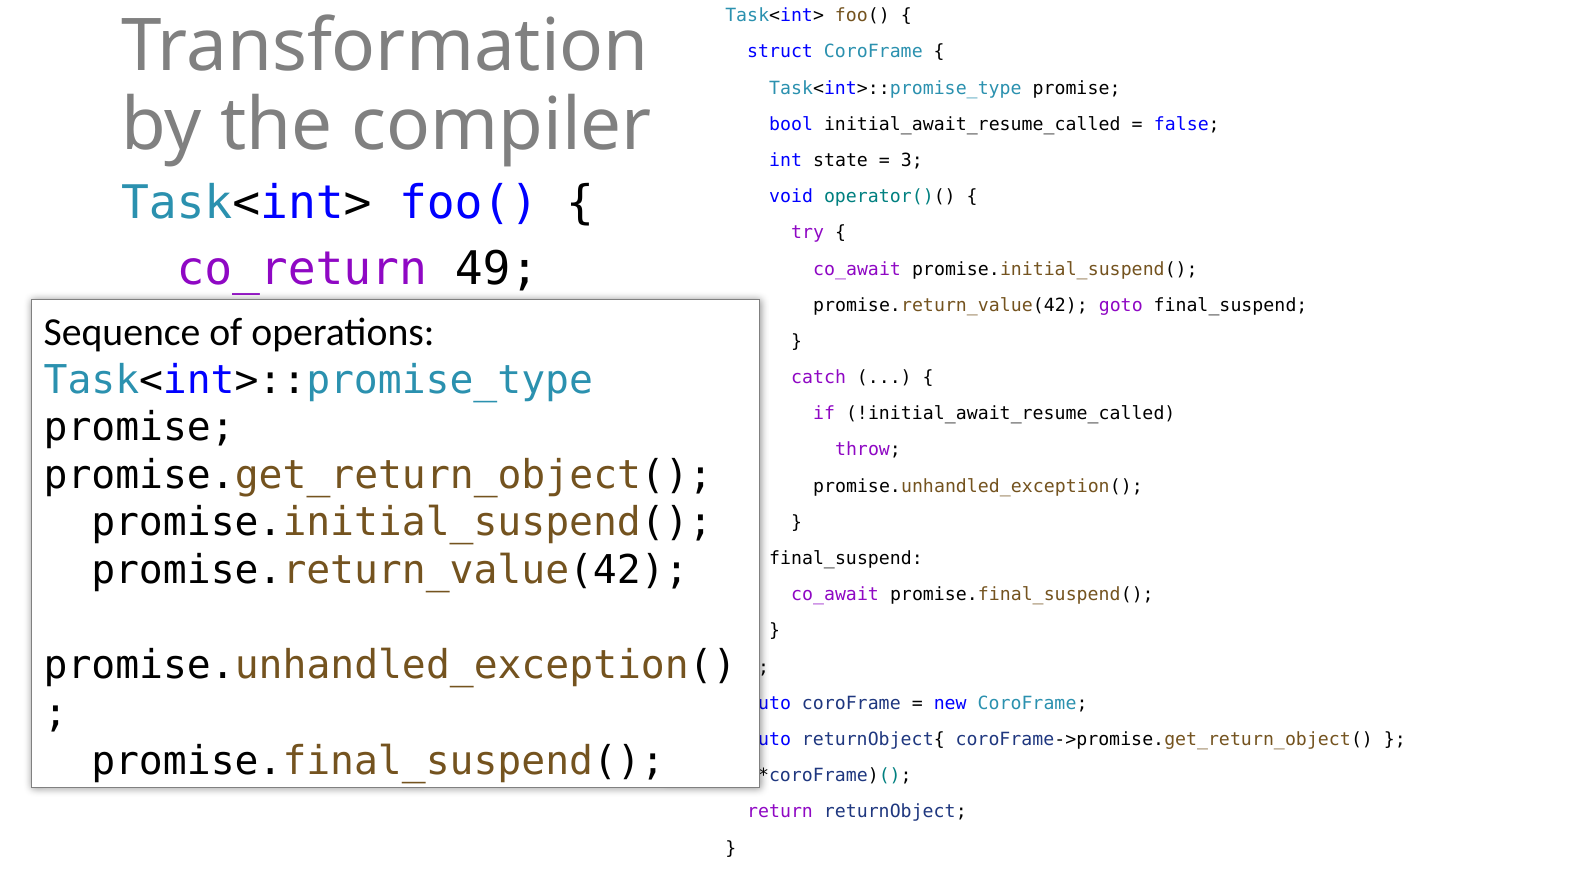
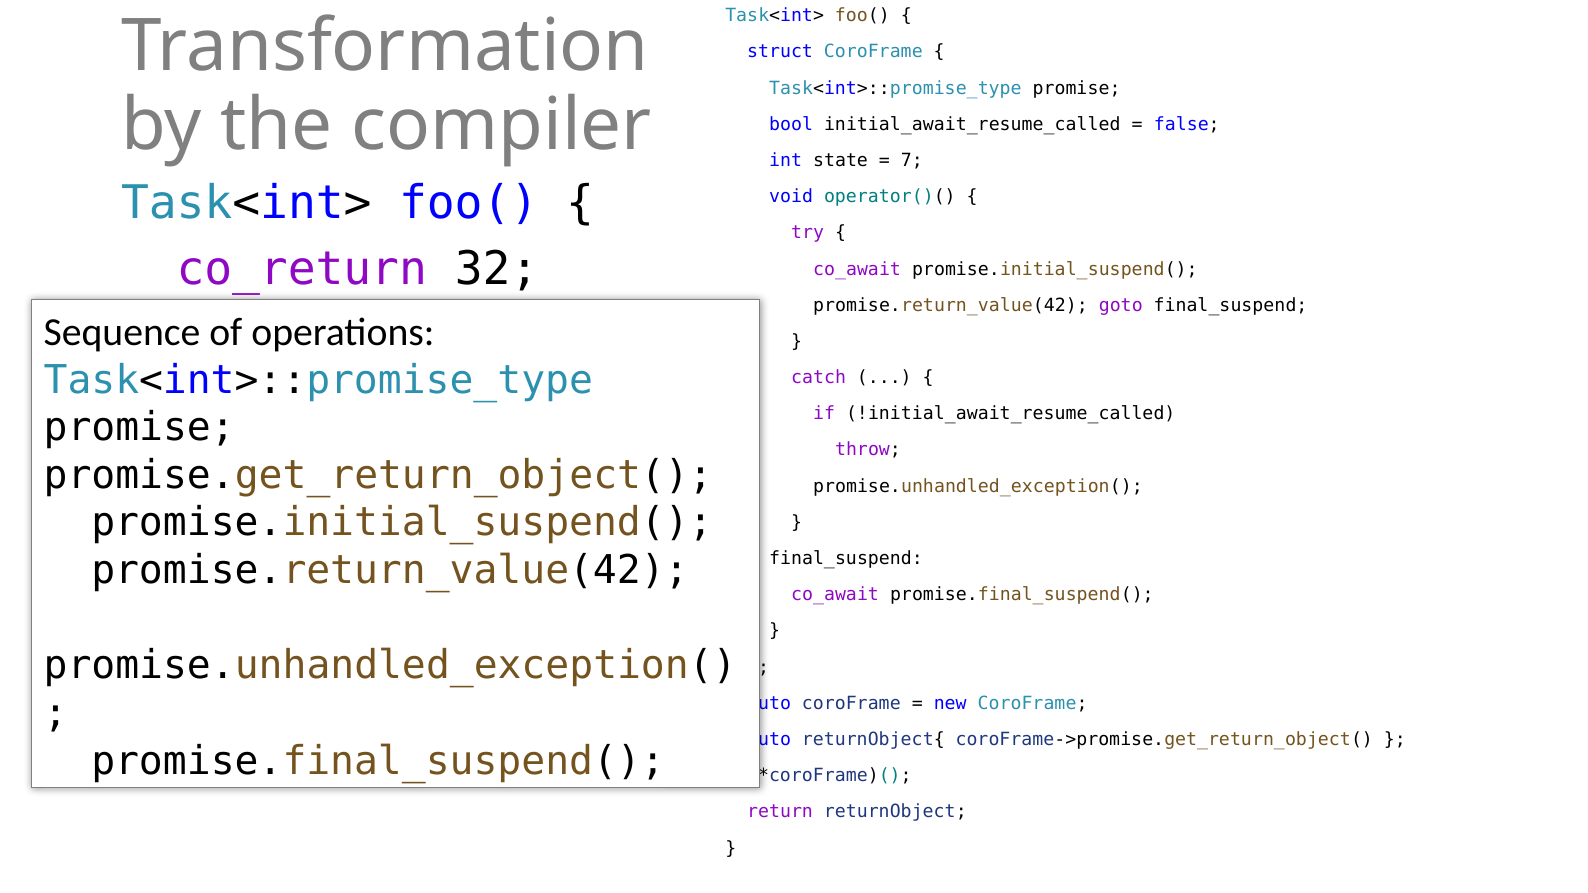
3: 3 -> 7 (912, 160)
49: 49 -> 32 (497, 270)
